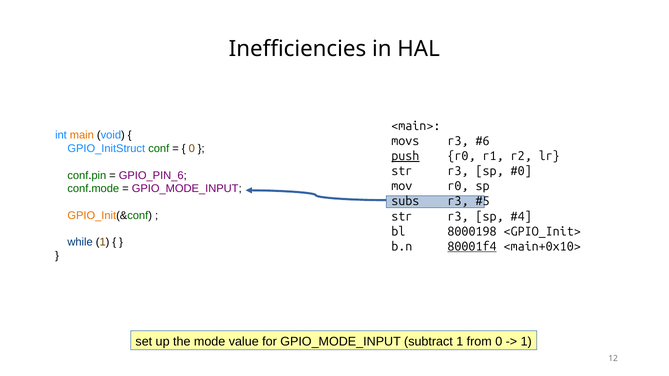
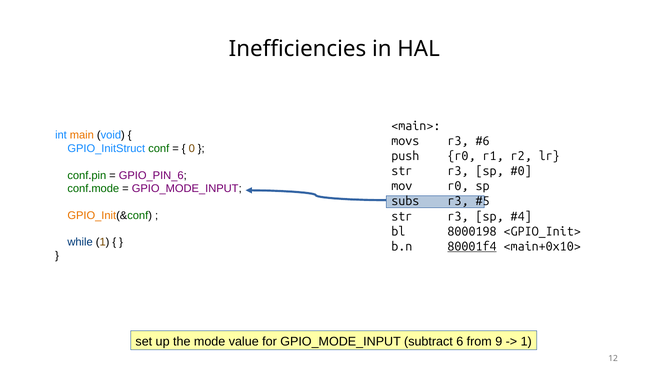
push underline: present -> none (405, 156)
subtract 1: 1 -> 6 (460, 342)
from 0: 0 -> 9 (499, 342)
